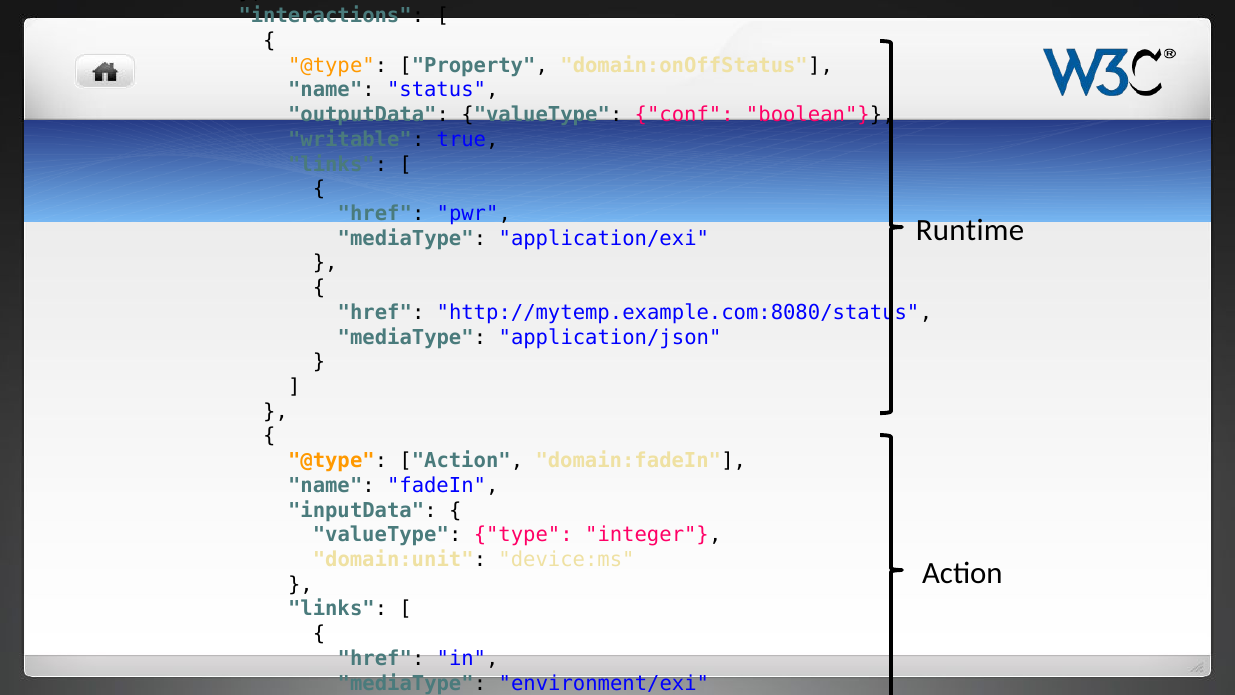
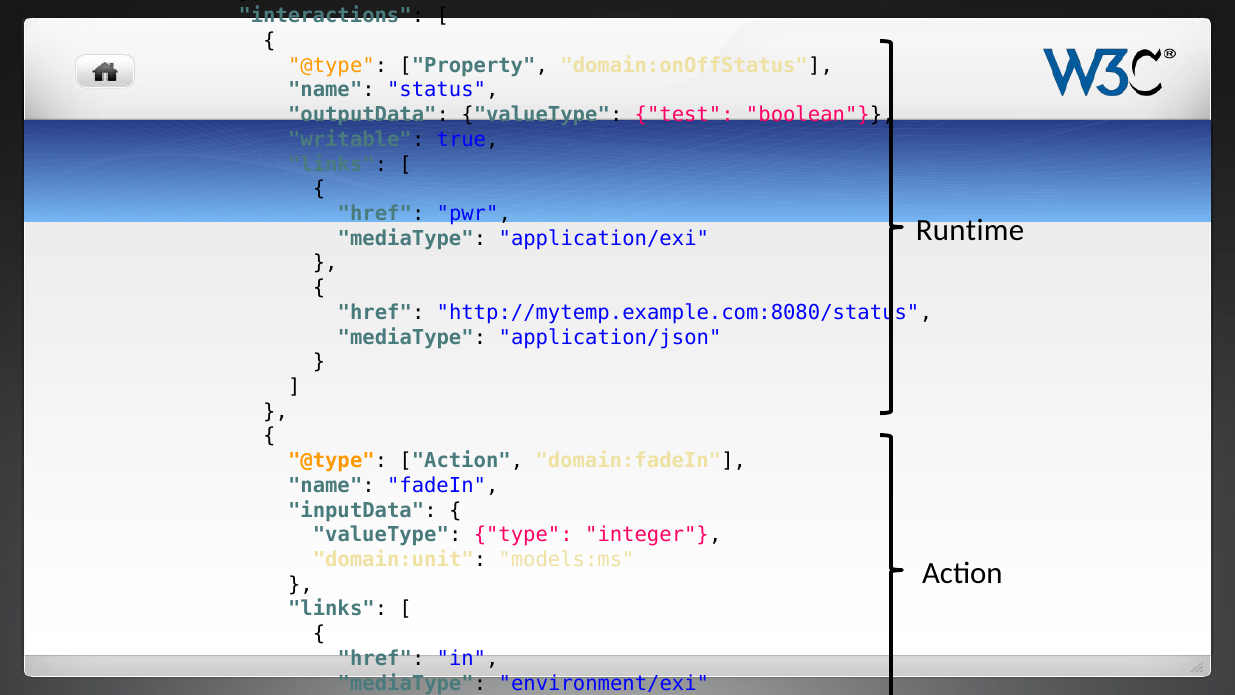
conf: conf -> test (684, 115)
device:ms: device:ms -> models:ms (567, 559)
